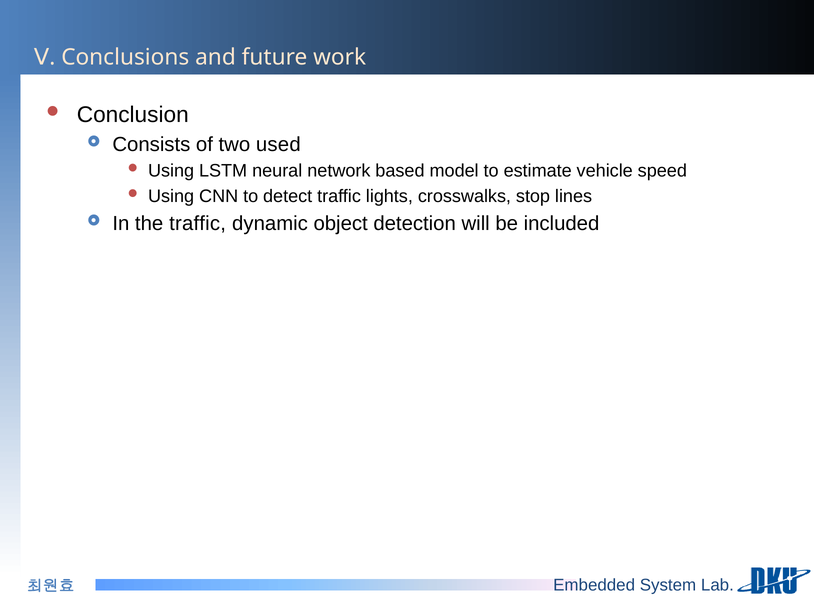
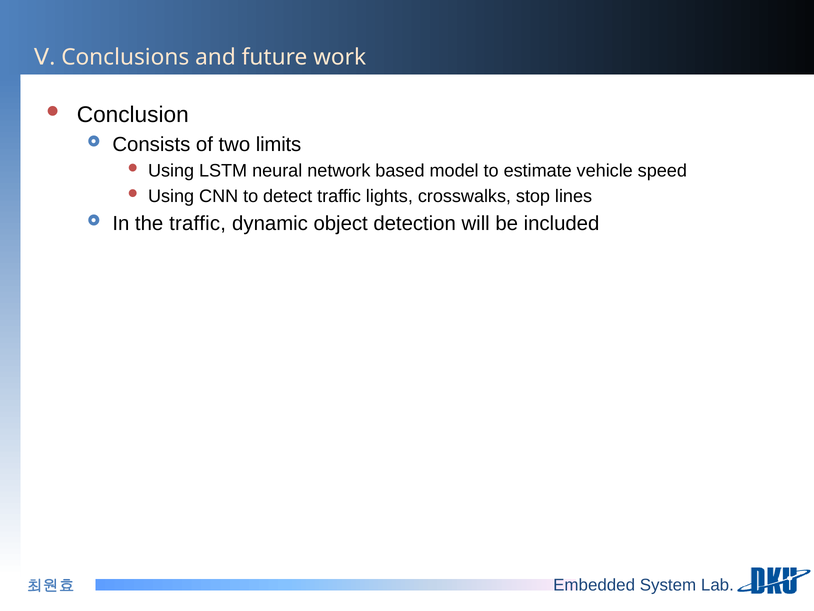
used: used -> limits (279, 144)
